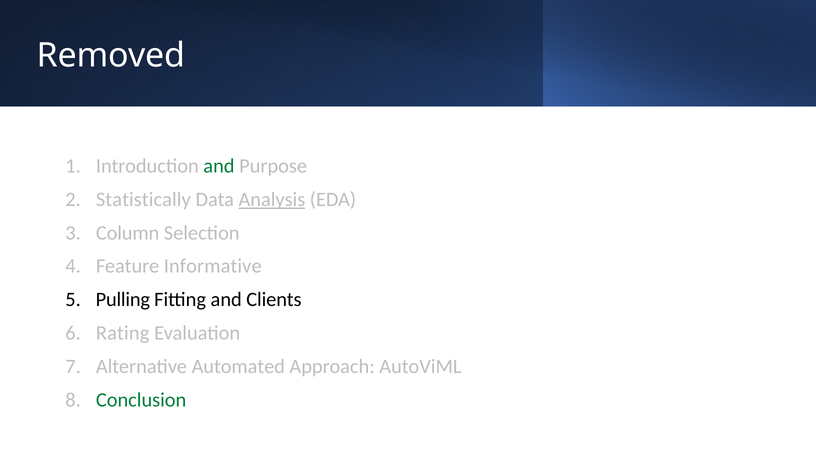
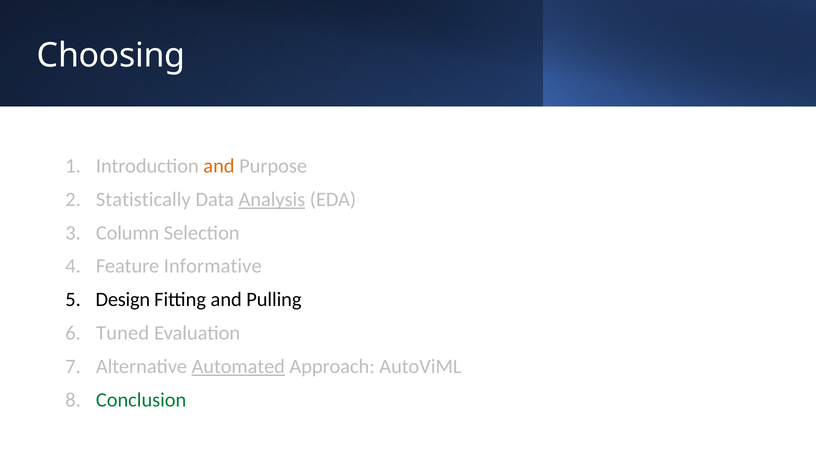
Removed: Removed -> Choosing (111, 56)
and colour: green -> orange (219, 166)
Pulling: Pulling -> Design (123, 300)
Clients: Clients -> Pulling (274, 300)
Rating: Rating -> Tuned (123, 333)
Automated underline: none -> present (238, 366)
